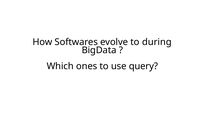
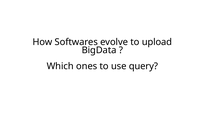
during: during -> upload (157, 42)
